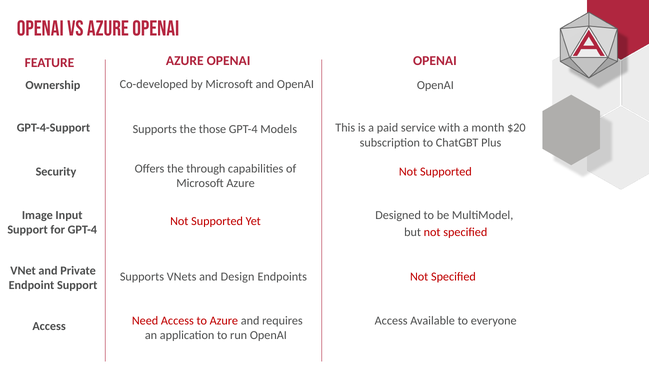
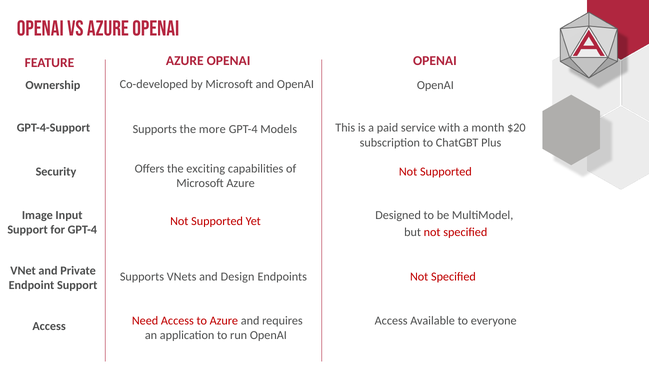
those: those -> more (212, 129)
through: through -> exciting (206, 169)
